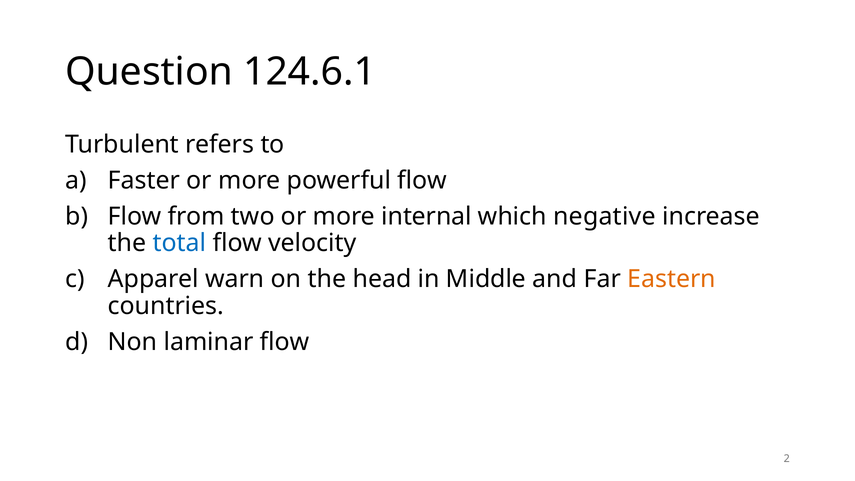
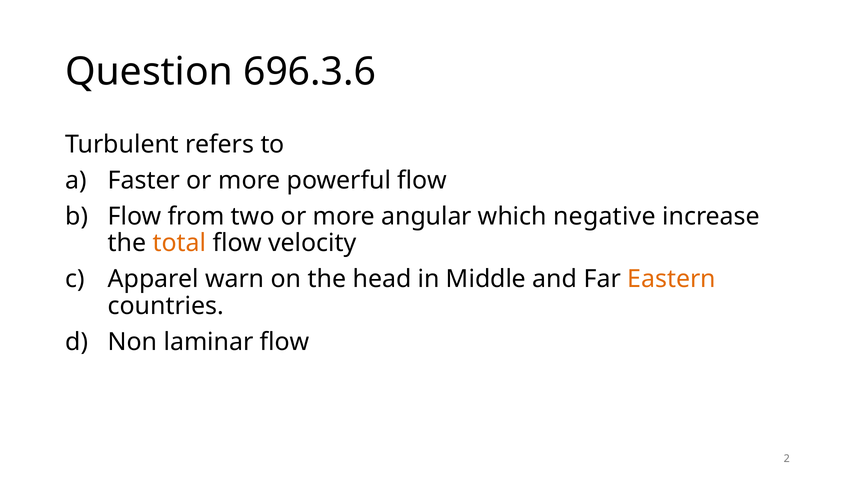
124.6.1: 124.6.1 -> 696.3.6 (310, 72)
internal: internal -> angular (427, 216)
total colour: blue -> orange (180, 243)
